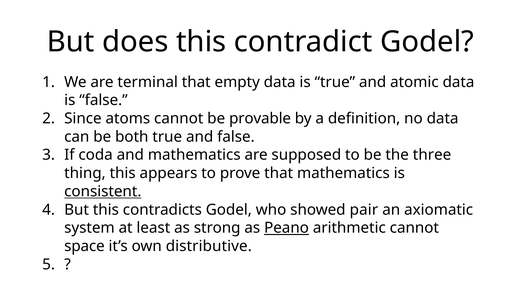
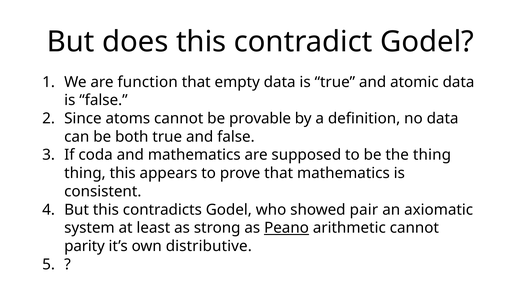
terminal: terminal -> function (148, 82)
the three: three -> thing (432, 155)
consistent underline: present -> none (103, 191)
space: space -> parity (84, 246)
